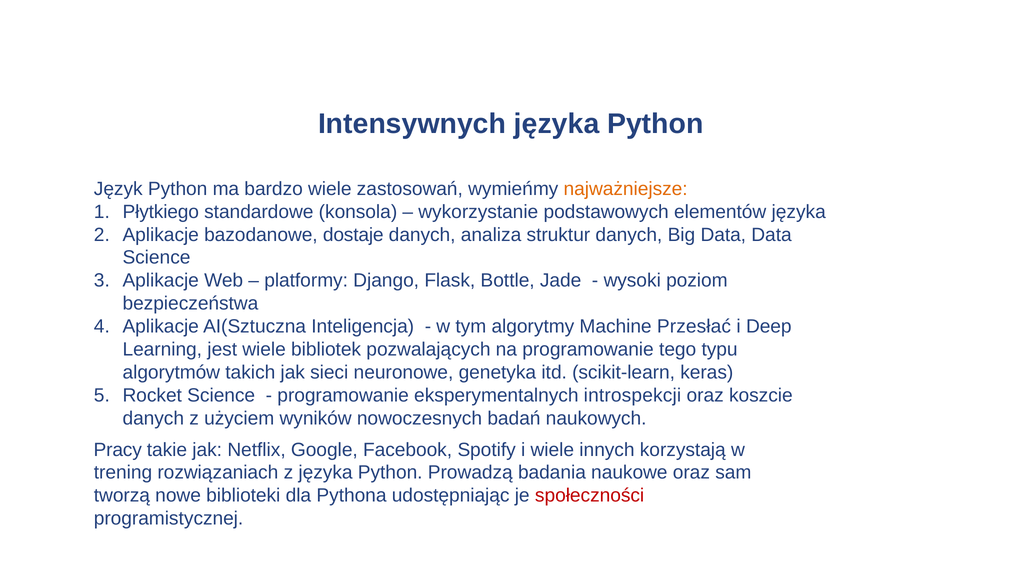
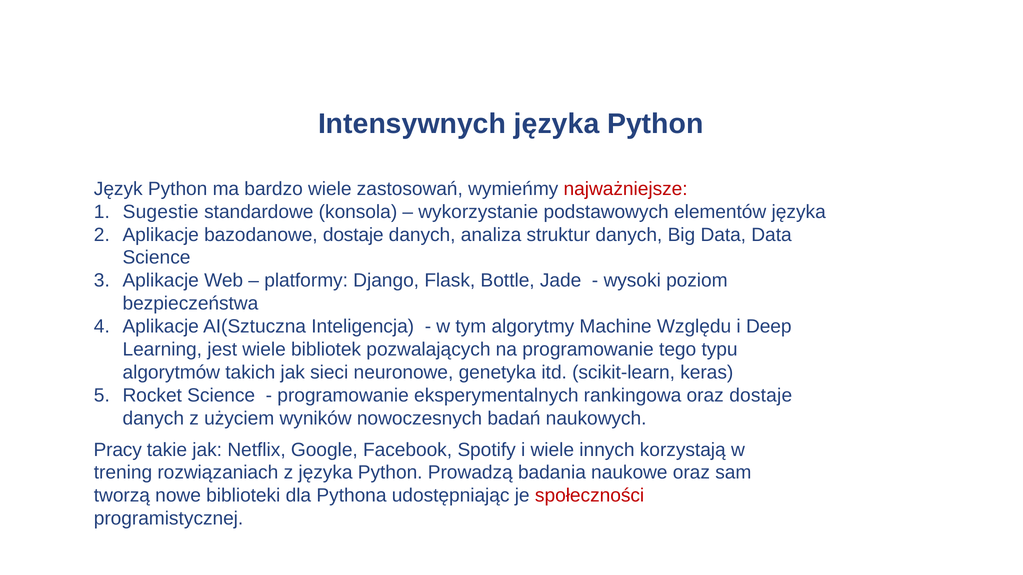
najważniejsze colour: orange -> red (626, 189)
Płytkiego: Płytkiego -> Sugestie (161, 212)
Przesłać: Przesłać -> Względu (694, 327)
introspekcji: introspekcji -> rankingowa (633, 396)
oraz koszcie: koszcie -> dostaje (761, 396)
